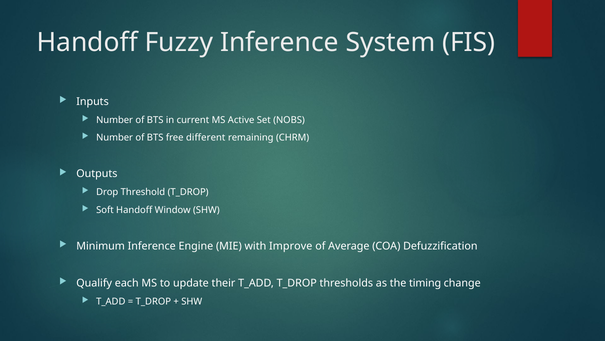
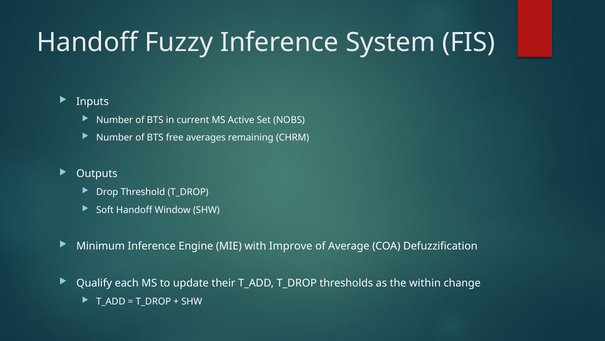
different: different -> averages (206, 137)
timing: timing -> within (425, 282)
